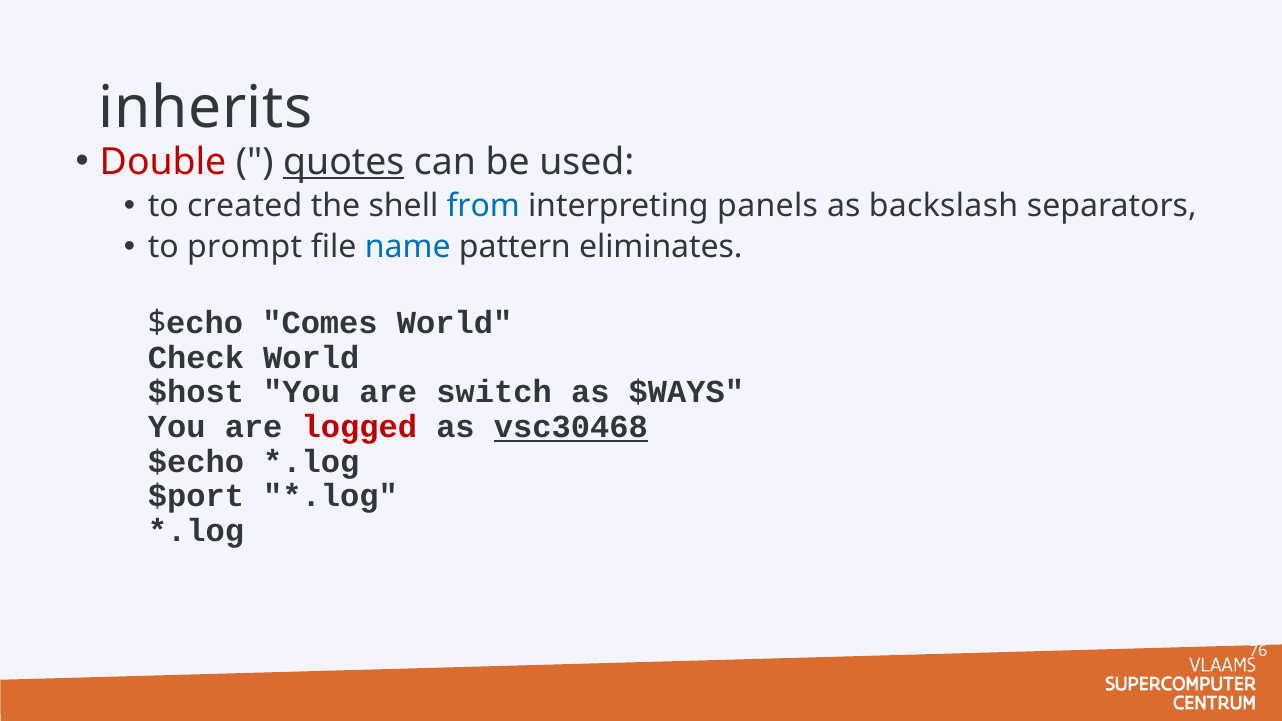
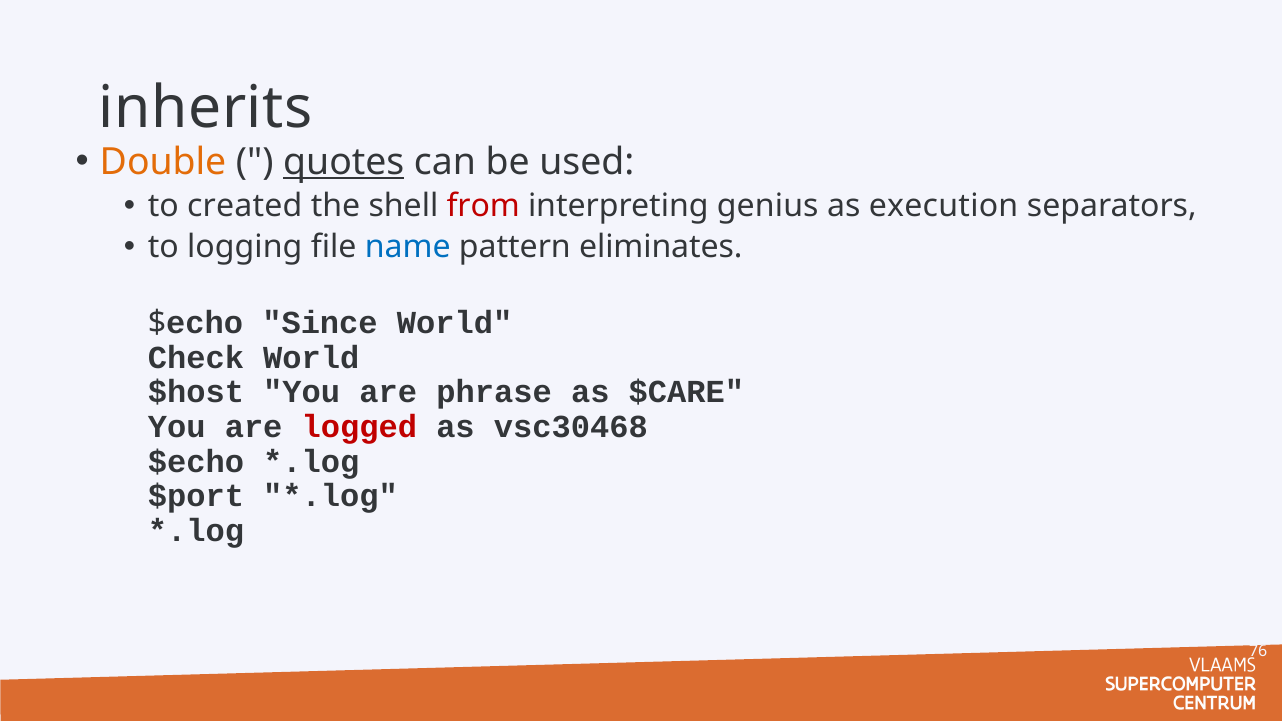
Double colour: red -> orange (163, 162)
from colour: blue -> red (483, 206)
panels: panels -> genius (768, 206)
backslash: backslash -> execution (944, 206)
prompt: prompt -> logging (245, 247)
Comes: Comes -> Since (320, 323)
switch: switch -> phrase (494, 392)
$WAYS: $WAYS -> $CARE (686, 392)
vsc30468 underline: present -> none (571, 427)
